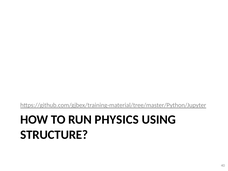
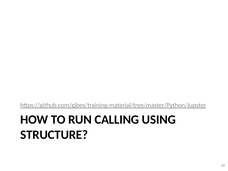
PHYSICS: PHYSICS -> CALLING (117, 120)
